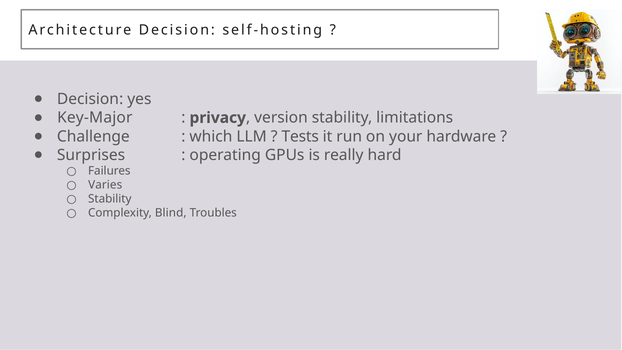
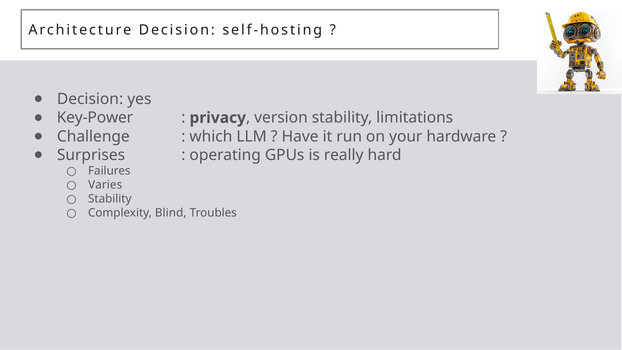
Key-Major: Key-Major -> Key-Power (95, 118)
Tests: Tests -> Have (300, 136)
